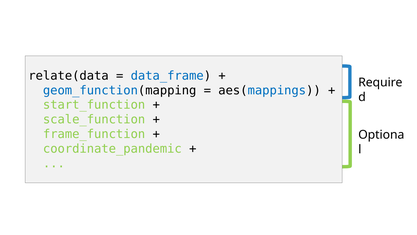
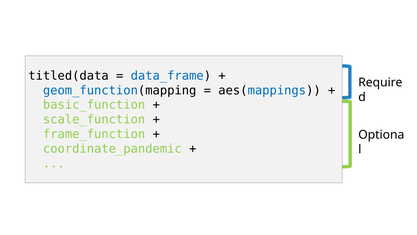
relate(data: relate(data -> titled(data (69, 76)
start_function: start_function -> basic_function (94, 105)
